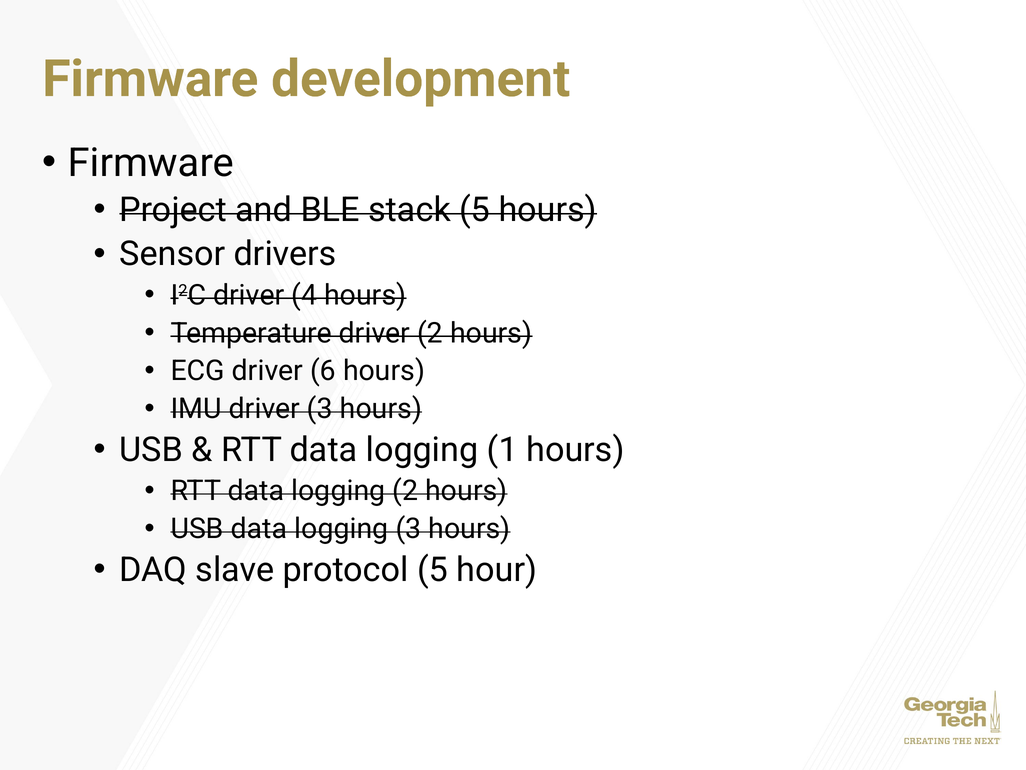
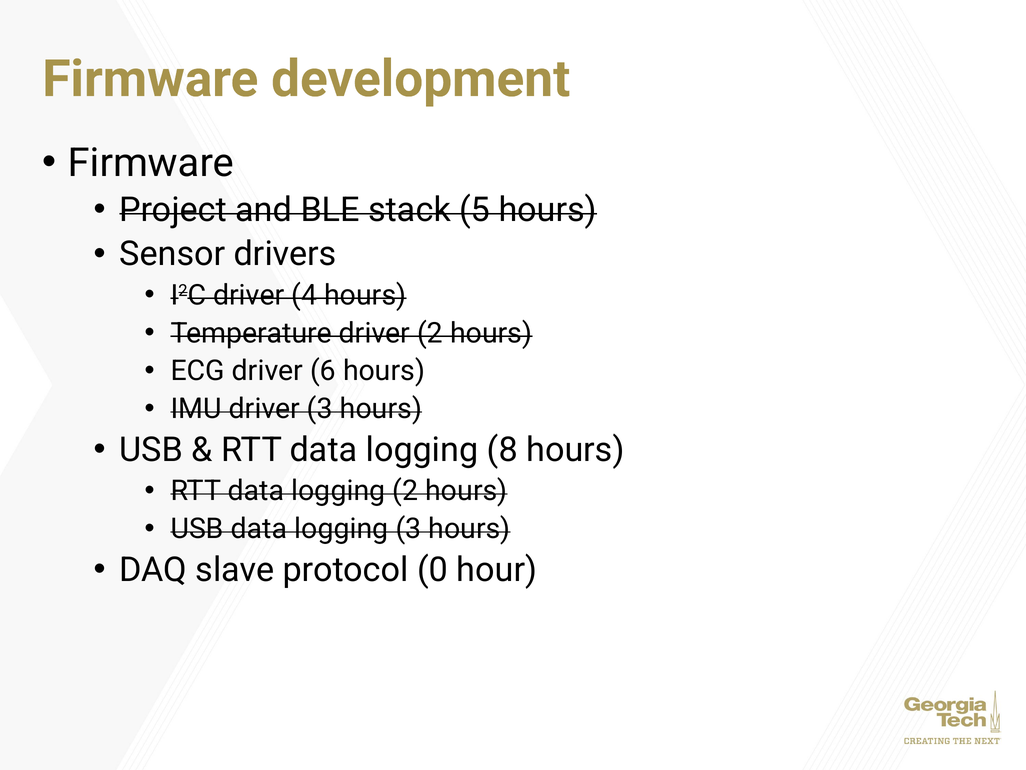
1: 1 -> 8 (502, 450)
protocol 5: 5 -> 0 (433, 570)
